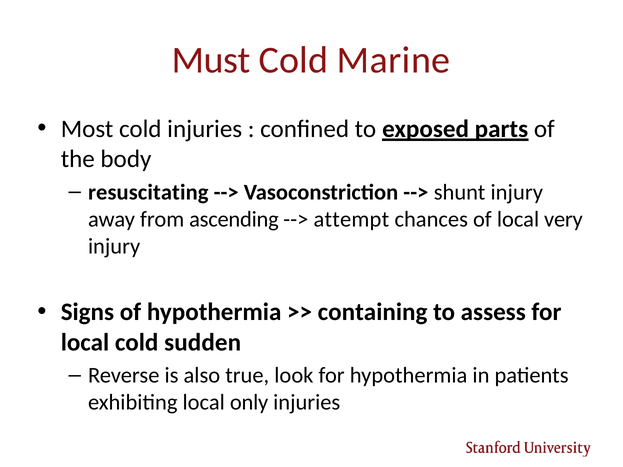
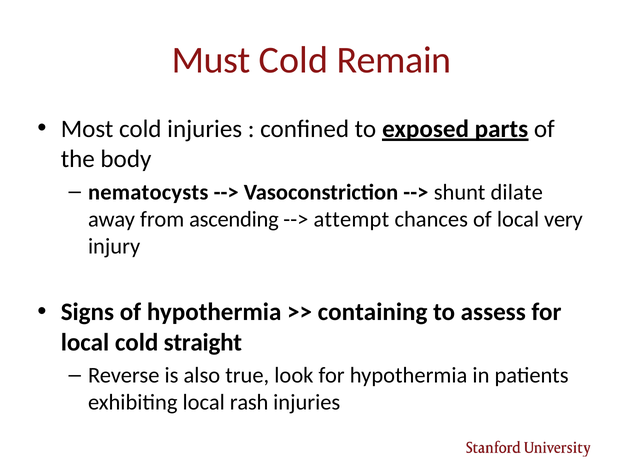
Marine: Marine -> Remain (394, 60)
resuscitating: resuscitating -> nematocysts (148, 192)
shunt injury: injury -> dilate (517, 192)
sudden: sudden -> straight (203, 342)
only: only -> rash (249, 403)
